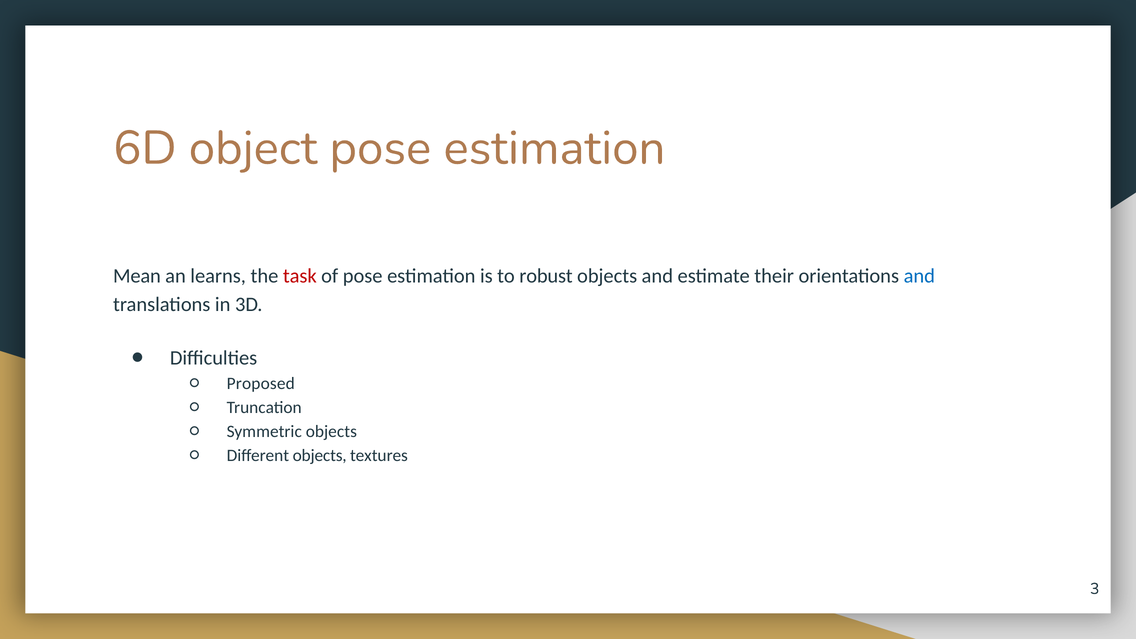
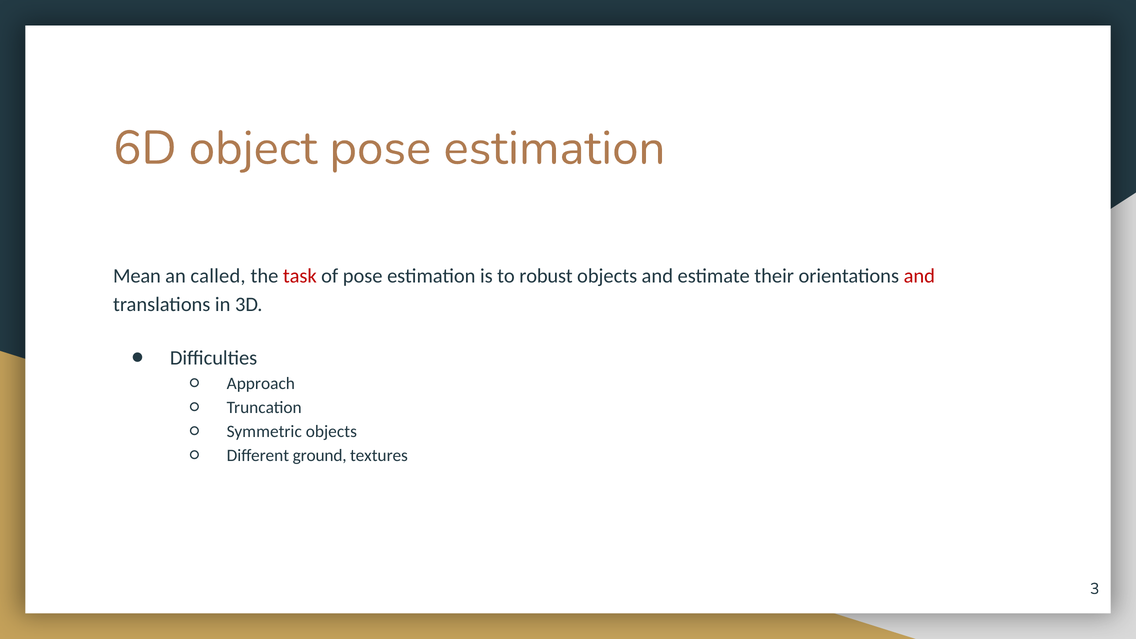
learns: learns -> called (218, 276)
and colour: blue -> red (919, 276)
Proposed: Proposed -> Approach (261, 384)
Different objects: objects -> ground (320, 455)
